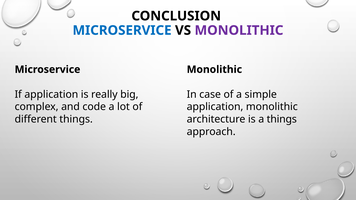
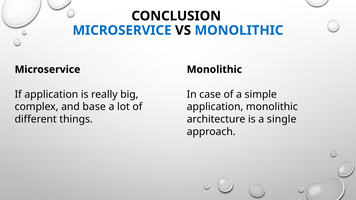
MONOLITHIC colour: purple -> blue (239, 30)
code: code -> base (94, 107)
a things: things -> single (282, 119)
